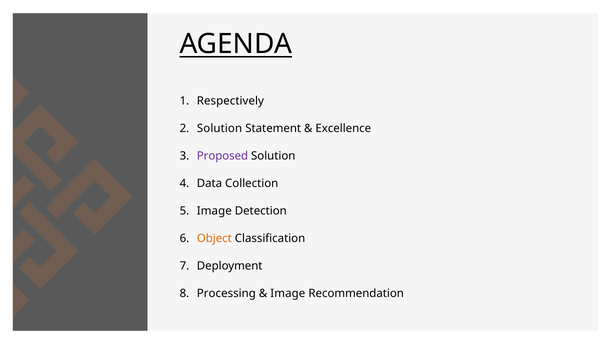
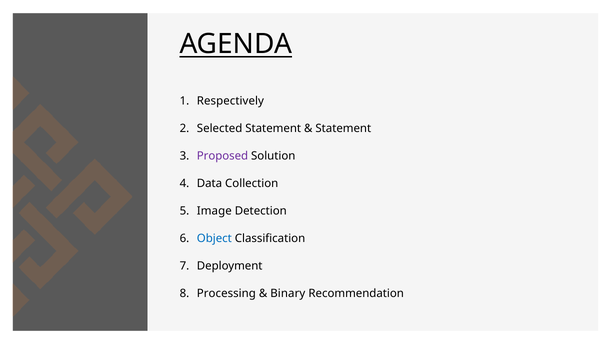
Solution: Solution -> Selected (220, 128)
Excellence: Excellence -> Statement (343, 128)
Object colour: orange -> blue (214, 238)
Image: Image -> Binary (288, 293)
